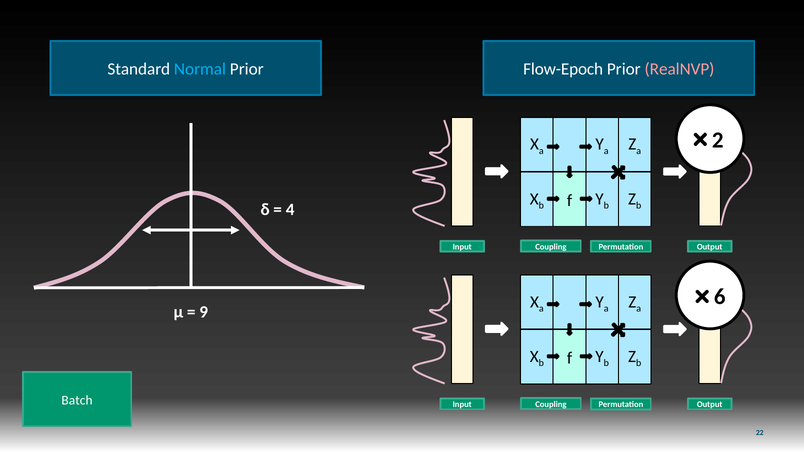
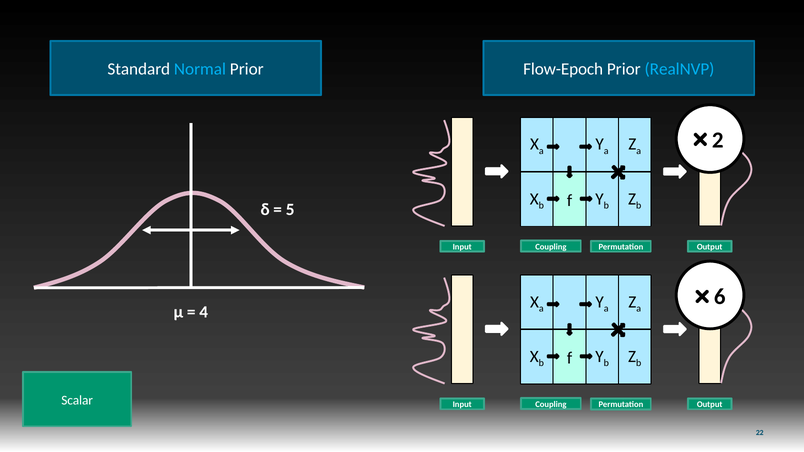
RealNVP colour: pink -> light blue (679, 69)
4: 4 -> 5 (290, 210)
9: 9 -> 4 (204, 312)
Batch: Batch -> Scalar (77, 400)
